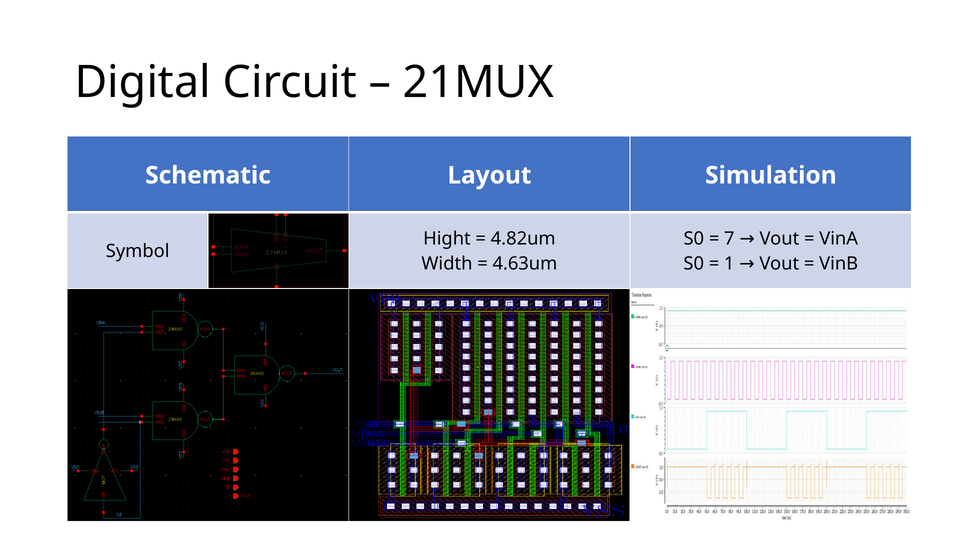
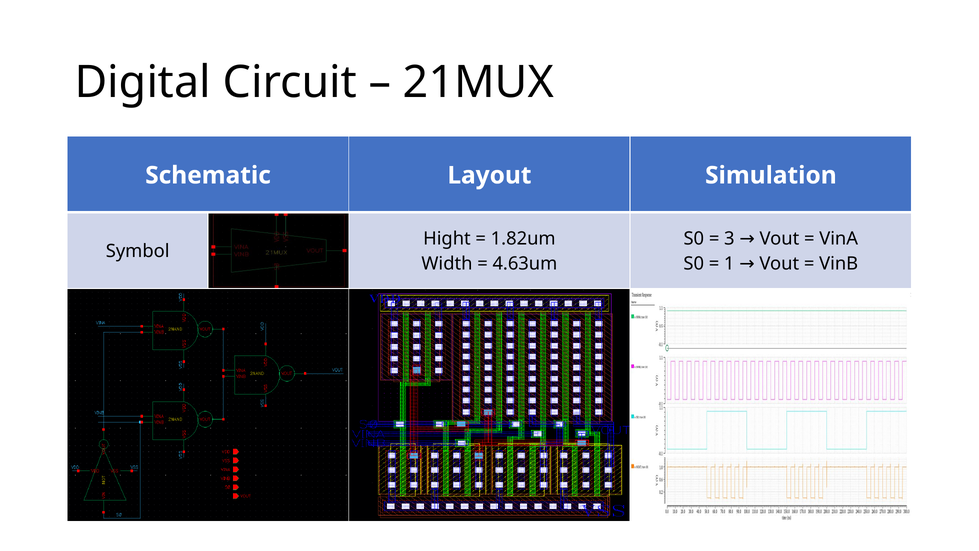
4.82um: 4.82um -> 1.82um (523, 239)
7: 7 -> 3 (729, 239)
